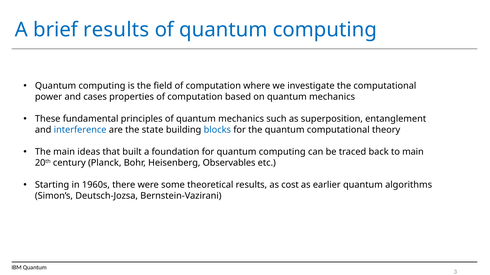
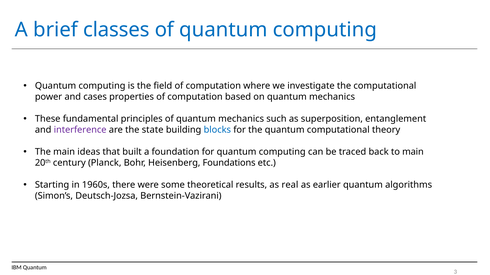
brief results: results -> classes (116, 30)
interference colour: blue -> purple (80, 130)
Observables: Observables -> Foundations (229, 163)
cost: cost -> real (290, 185)
